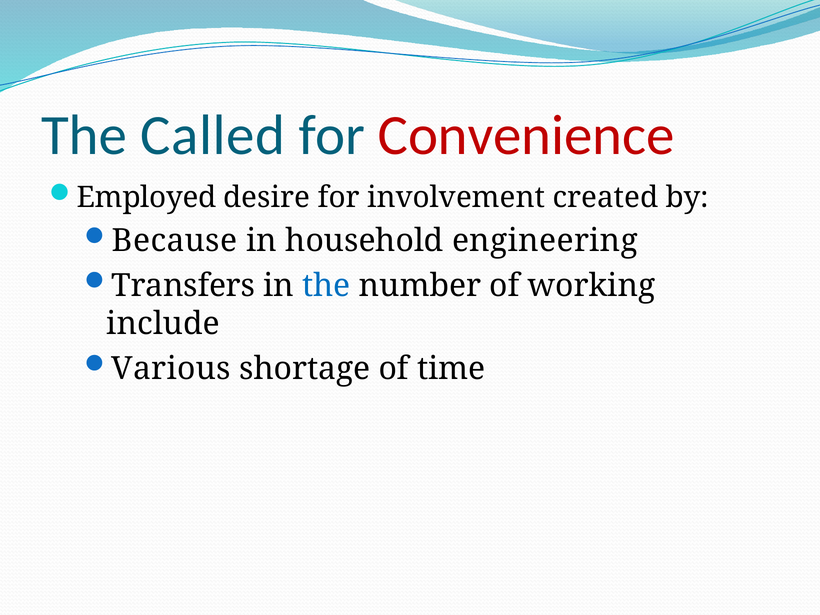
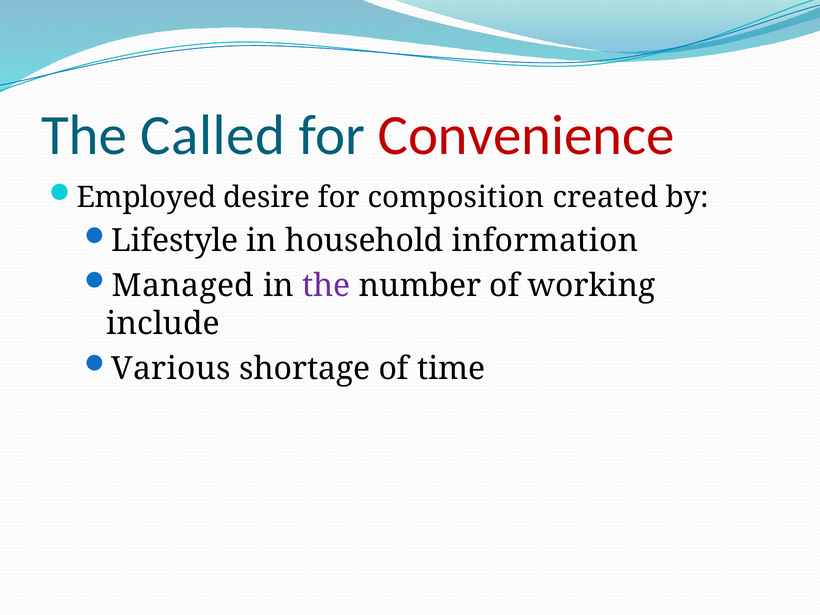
involvement: involvement -> composition (456, 197)
Because: Because -> Lifestyle (175, 241)
engineering: engineering -> information (545, 241)
Transfers: Transfers -> Managed (183, 286)
the colour: blue -> purple (326, 286)
